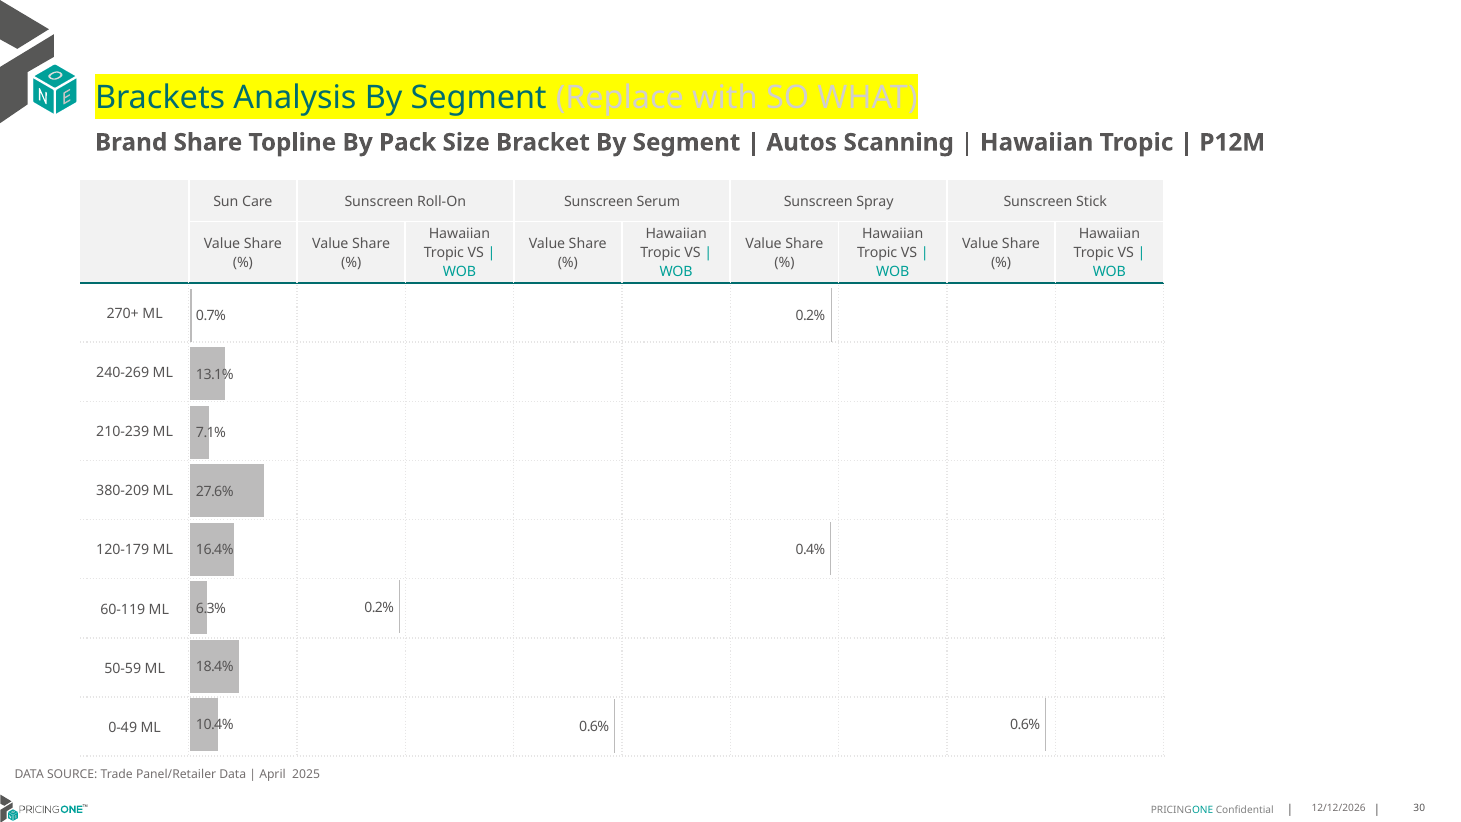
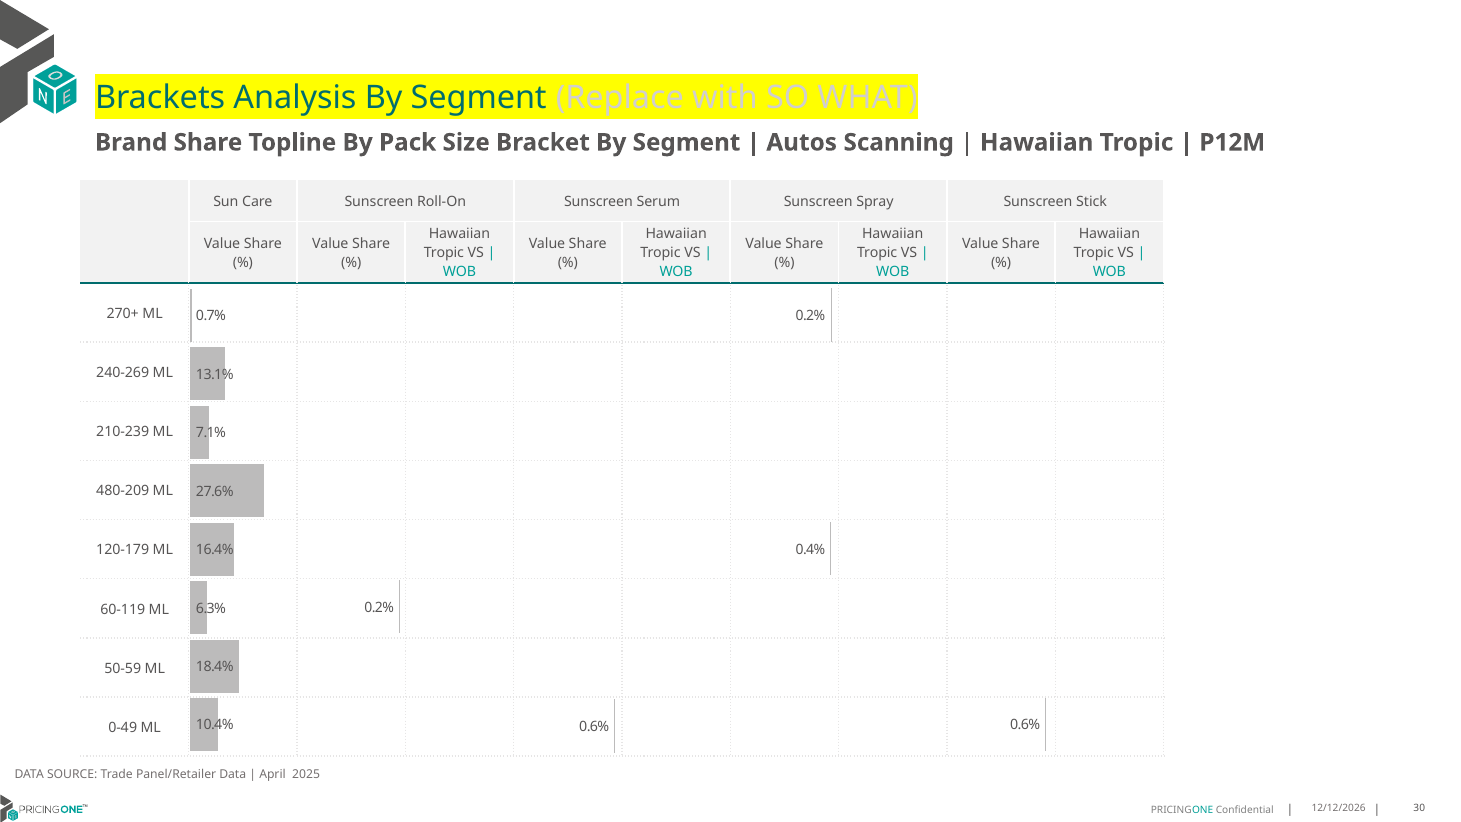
380-209: 380-209 -> 480-209 (123, 491)
